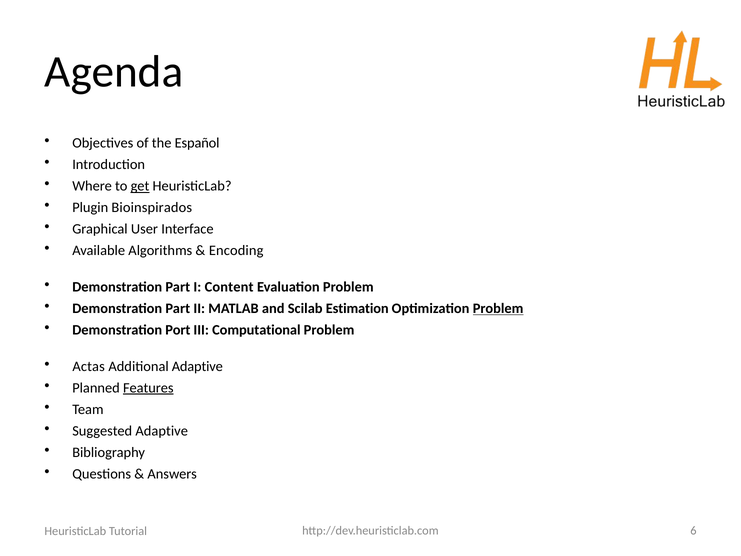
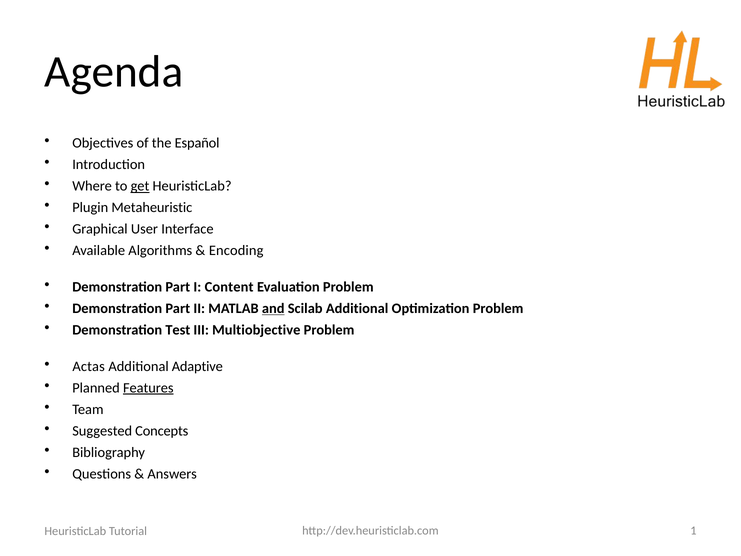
Bioinspirados: Bioinspirados -> Metaheuristic (152, 208)
and underline: none -> present (273, 308)
Scilab Estimation: Estimation -> Additional (357, 308)
Problem underline: present -> none (498, 308)
Port: Port -> Test (178, 330)
Computational: Computational -> Multiobjective (256, 330)
Suggested Adaptive: Adaptive -> Concepts (162, 431)
6: 6 -> 1 (693, 531)
